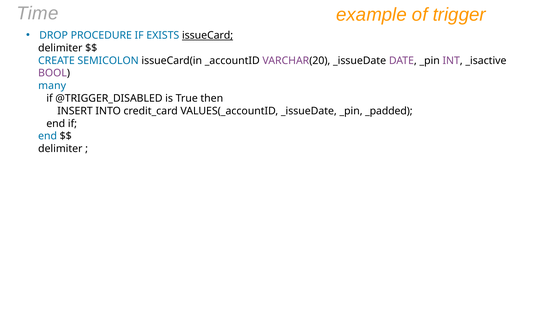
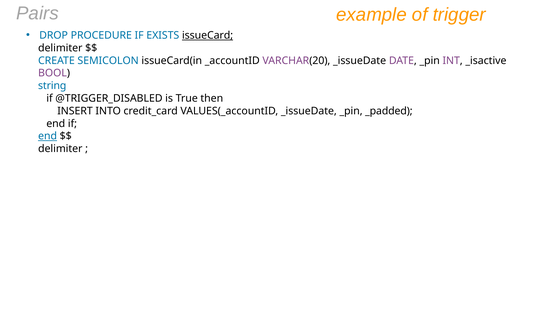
Time: Time -> Pairs (37, 13)
many: many -> string (52, 86)
end underline: none -> present (48, 136)
